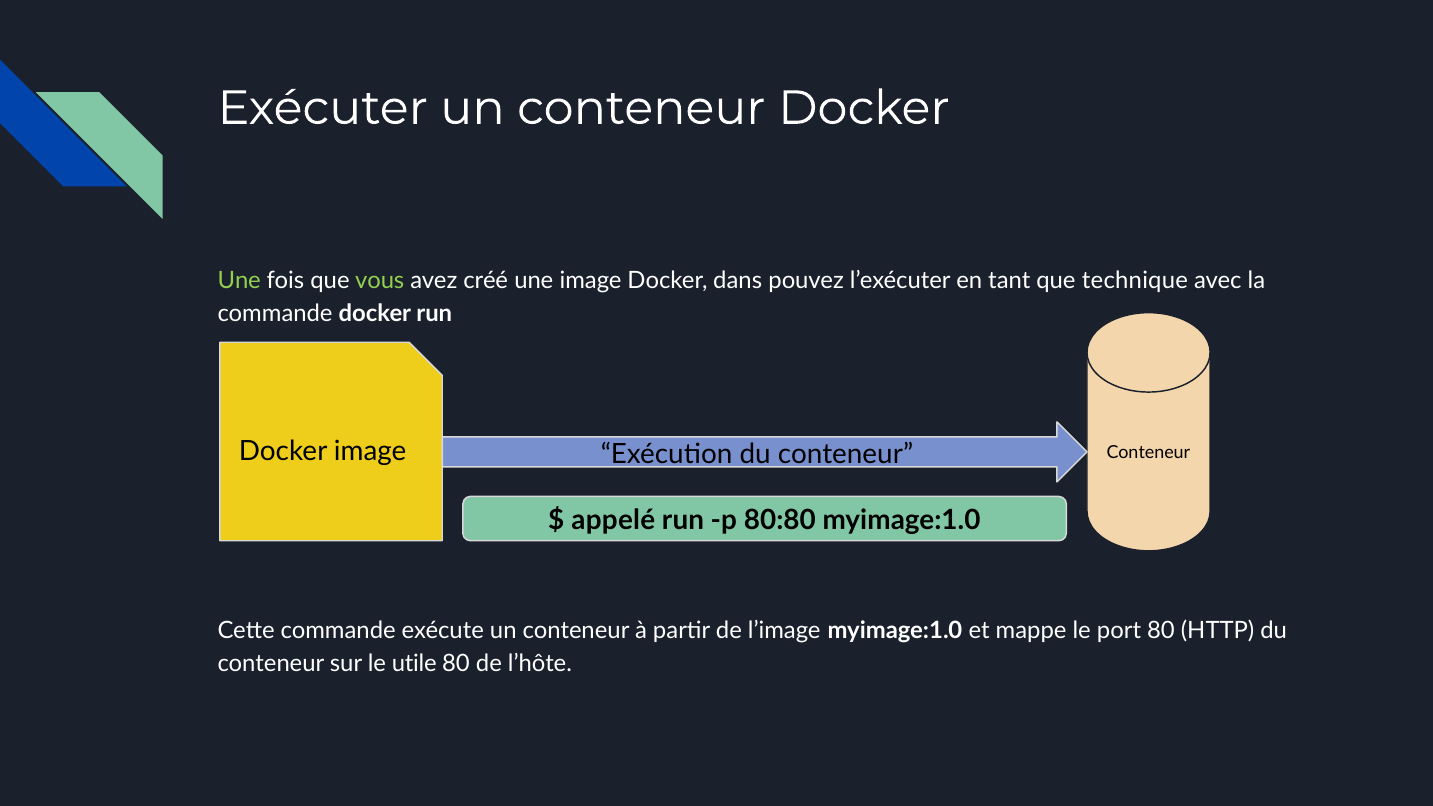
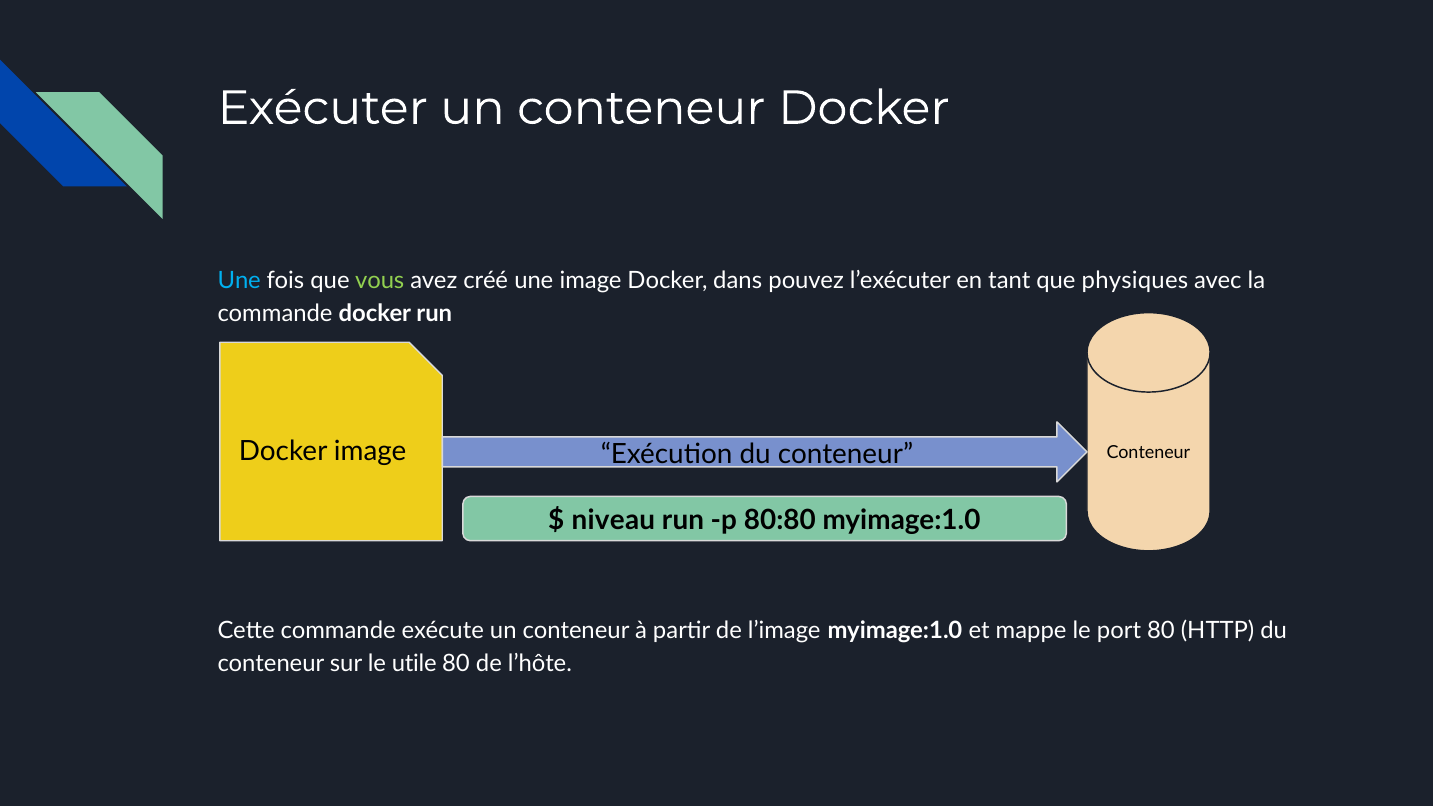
Une colour: light green -> light blue (239, 280)
technique: technique -> physiques (1135, 280)
appelé: appelé -> niveau (613, 521)
